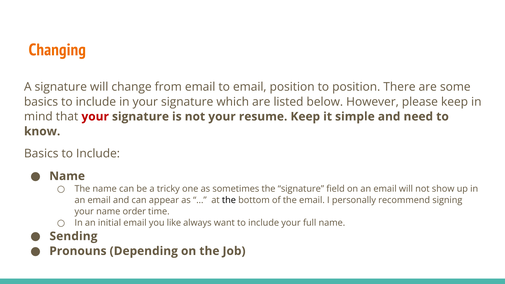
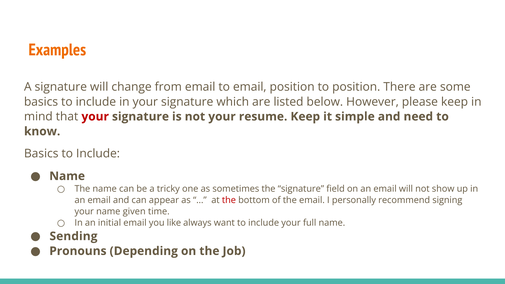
Changing: Changing -> Examples (57, 50)
the colour: black -> red (229, 200)
order: order -> given (134, 212)
